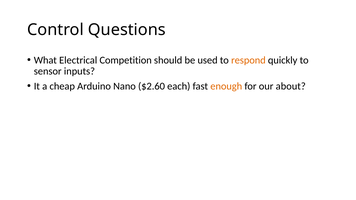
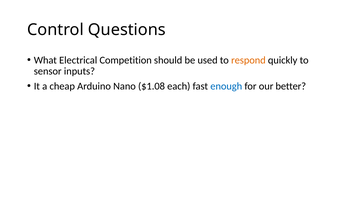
$2.60: $2.60 -> $1.08 (152, 86)
enough colour: orange -> blue (226, 86)
about: about -> better (291, 86)
